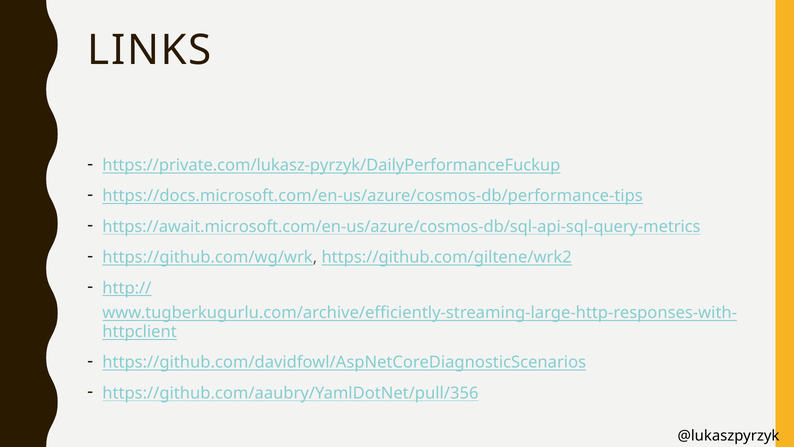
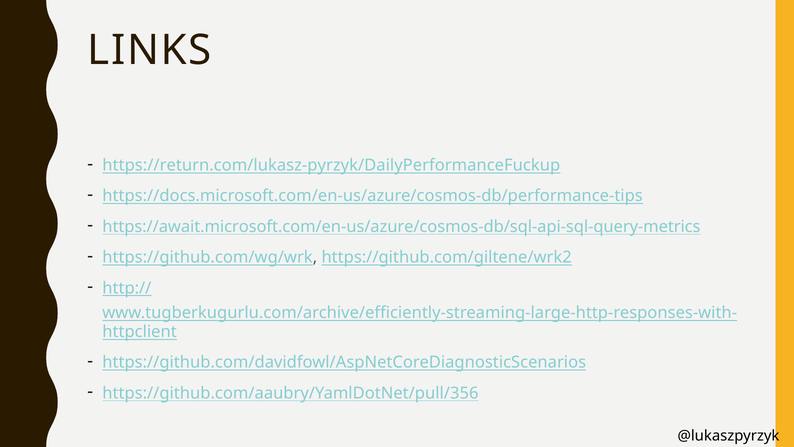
https://private.com/lukasz-pyrzyk/DailyPerformanceFuckup: https://private.com/lukasz-pyrzyk/DailyPerformanceFuckup -> https://return.com/lukasz-pyrzyk/DailyPerformanceFuckup (331, 165)
